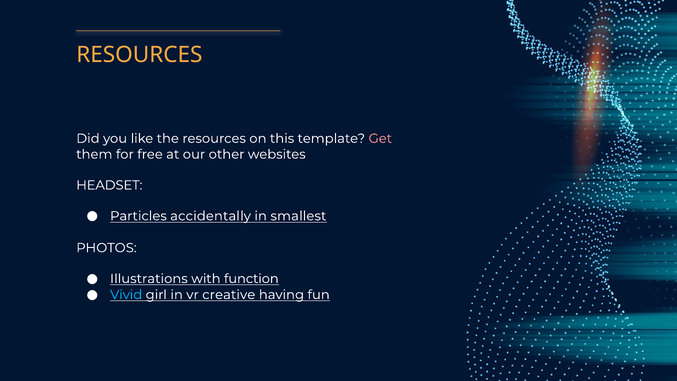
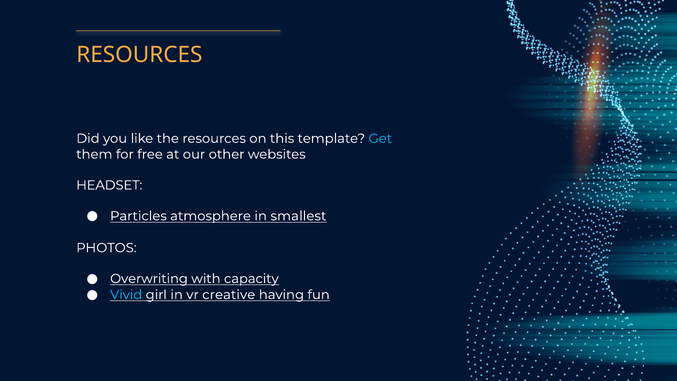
Get colour: pink -> light blue (380, 138)
accidentally: accidentally -> atmosphere (211, 216)
Illustrations: Illustrations -> Overwriting (149, 279)
function: function -> capacity (251, 279)
